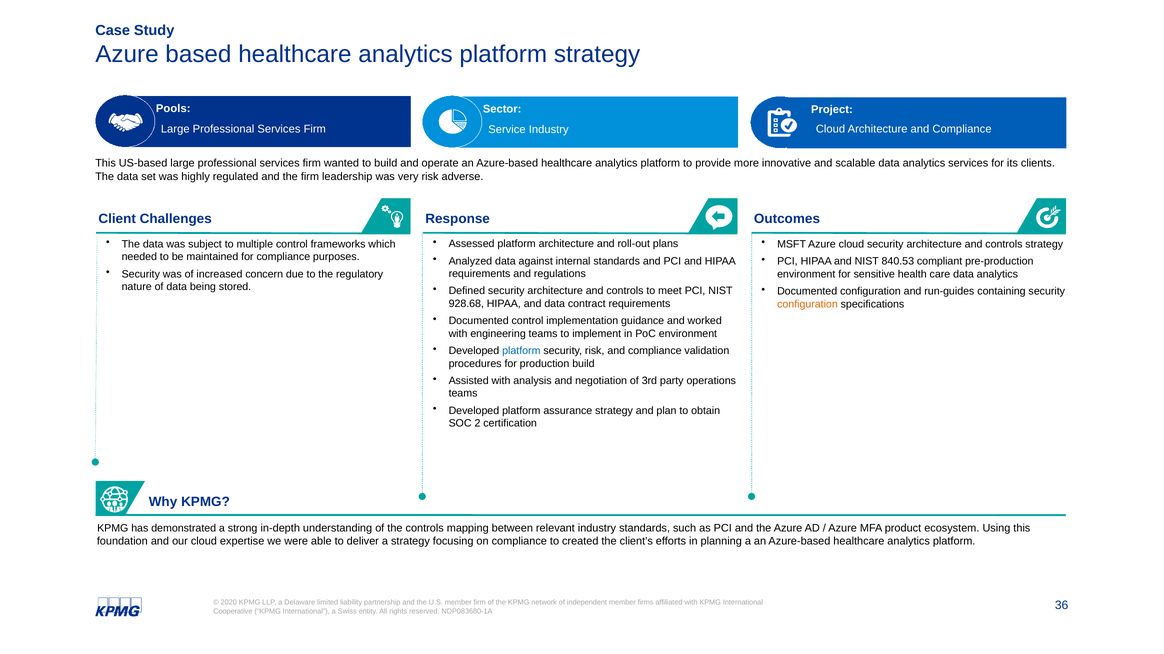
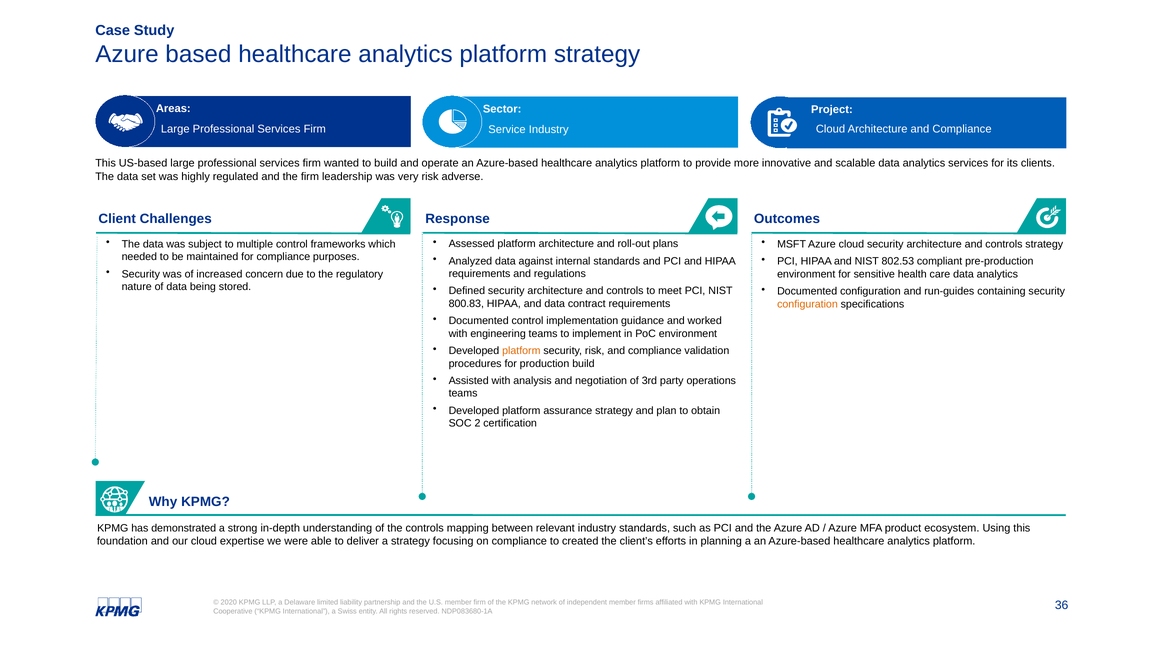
Pools: Pools -> Areas (173, 108)
840.53: 840.53 -> 802.53 (898, 262)
928.68: 928.68 -> 800.83 (466, 304)
platform colour: blue -> orange (521, 351)
